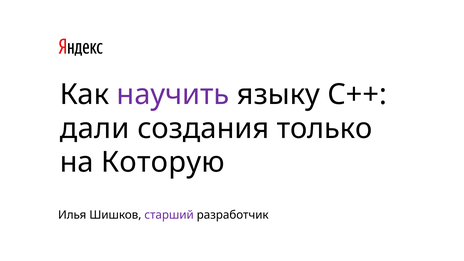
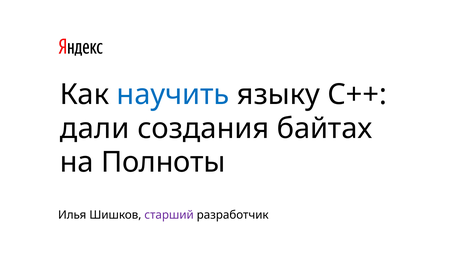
научить colour: purple -> blue (173, 95)
только: только -> байтах (325, 129)
Которую: Которую -> Полноты (163, 162)
